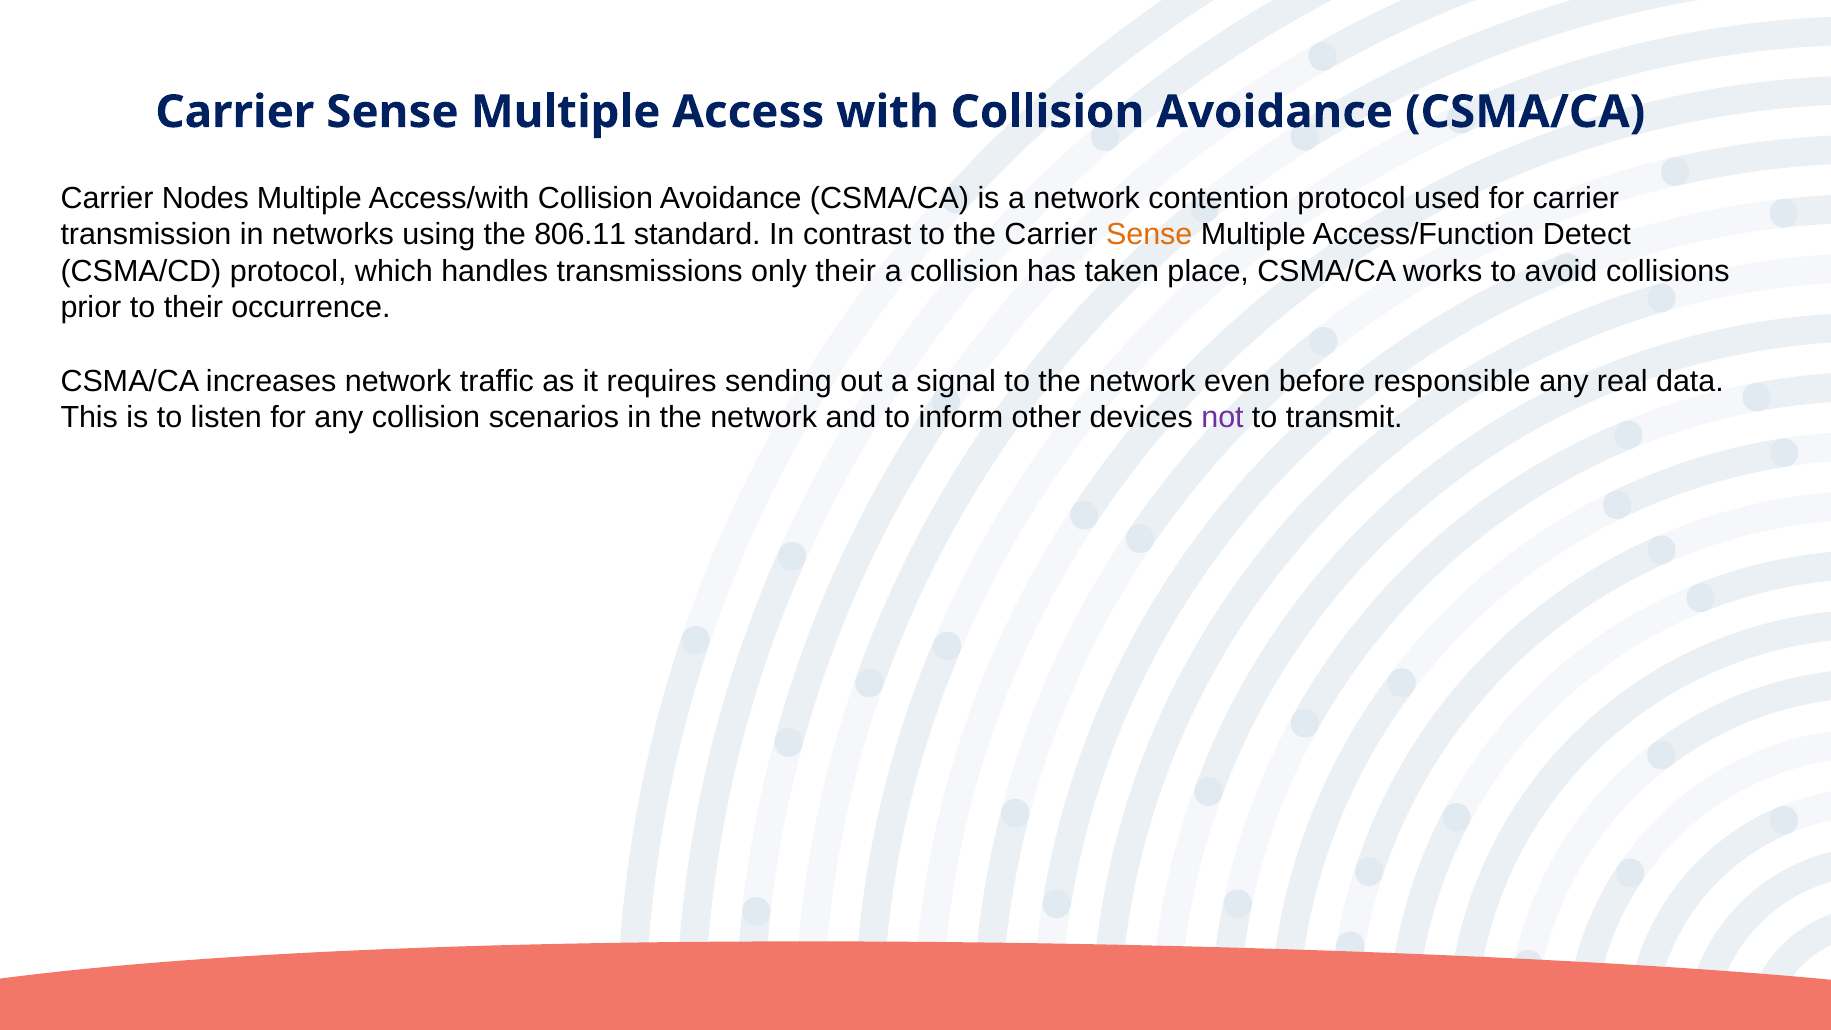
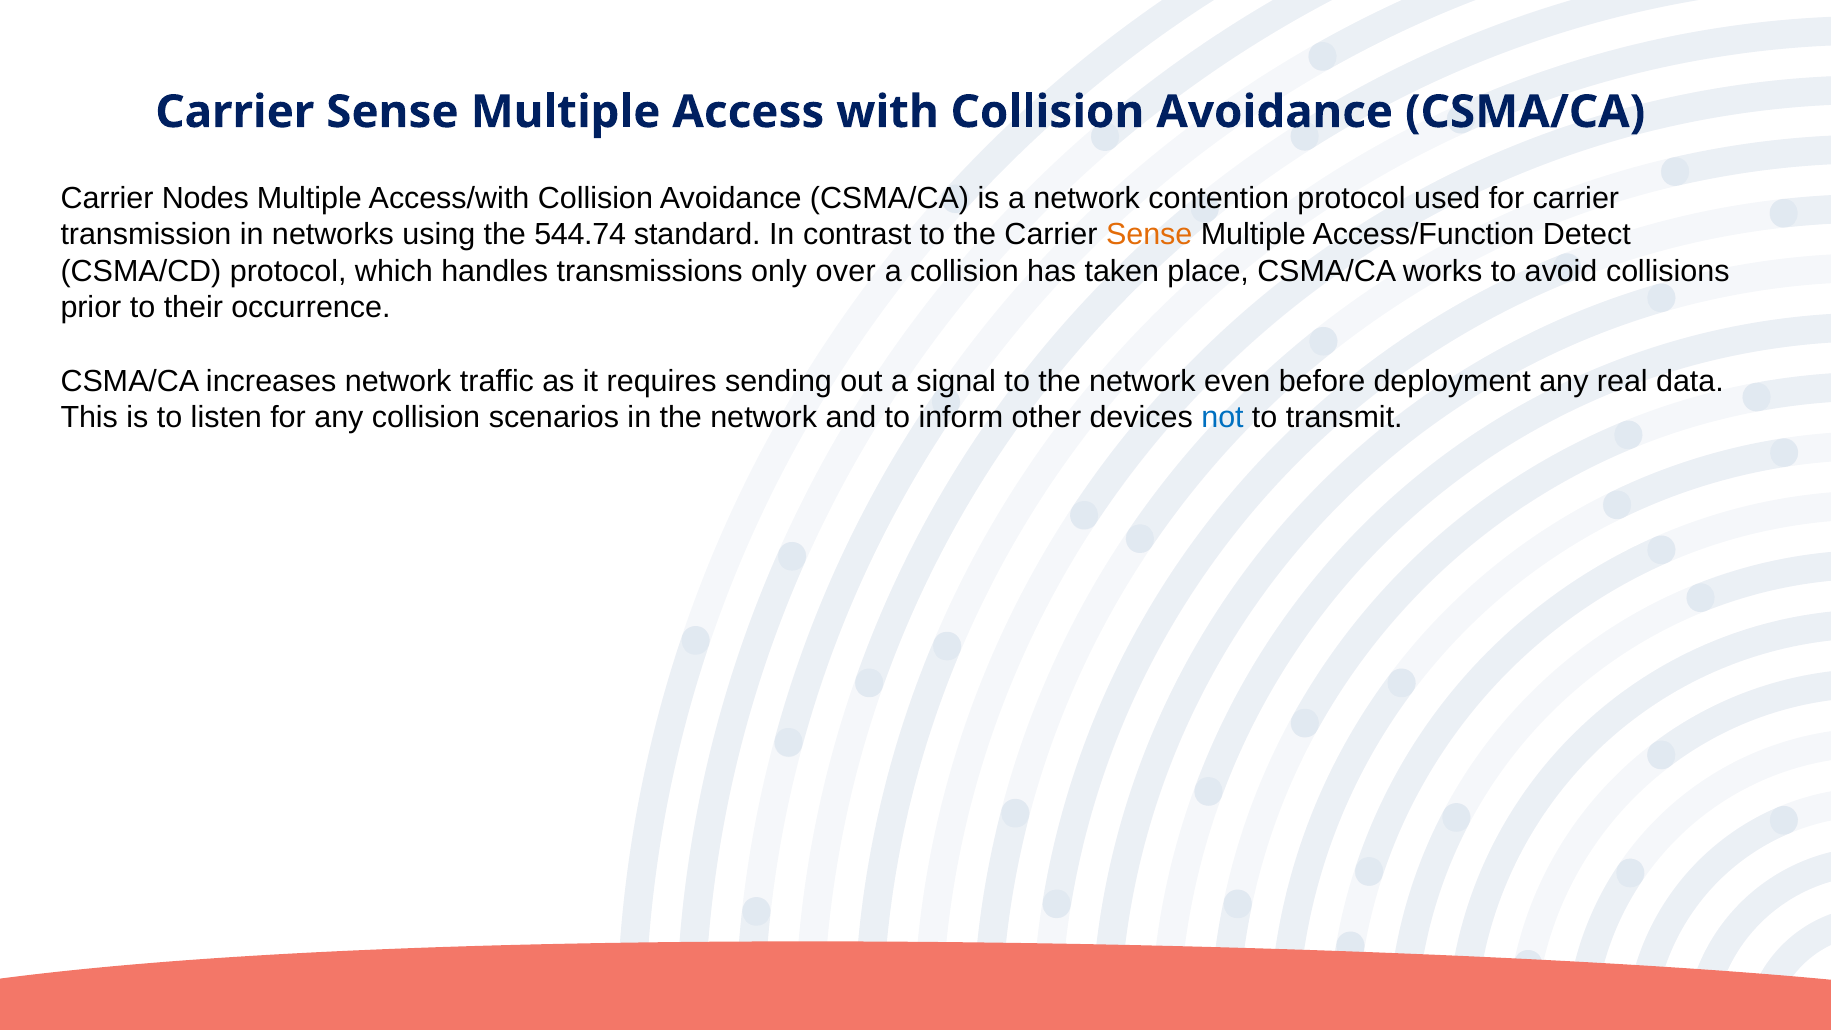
806.11: 806.11 -> 544.74 (580, 235)
only their: their -> over (846, 271)
responsible: responsible -> deployment (1452, 381)
not colour: purple -> blue (1223, 418)
